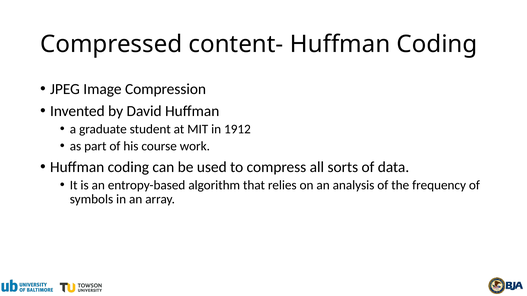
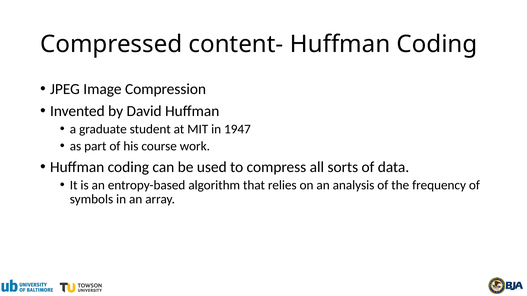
1912: 1912 -> 1947 (237, 129)
